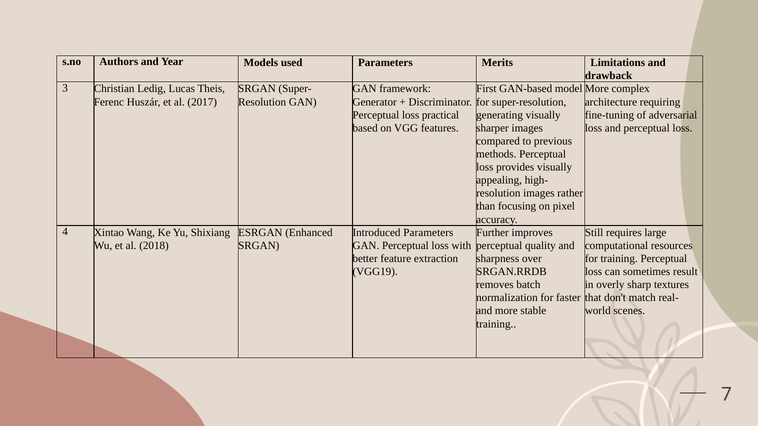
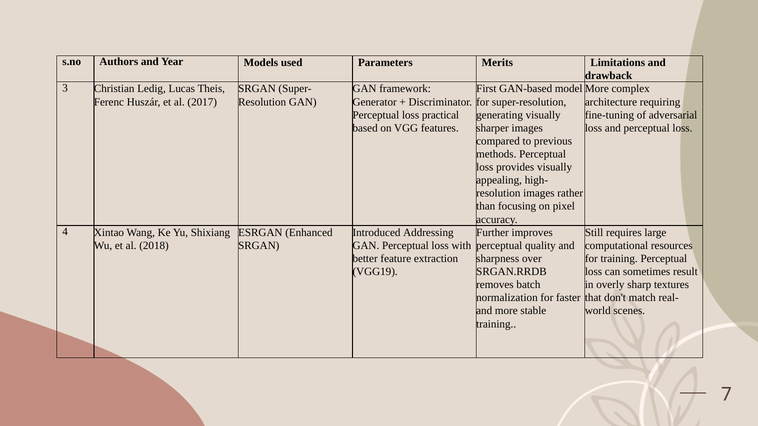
Introduced Parameters: Parameters -> Addressing (428, 233)
